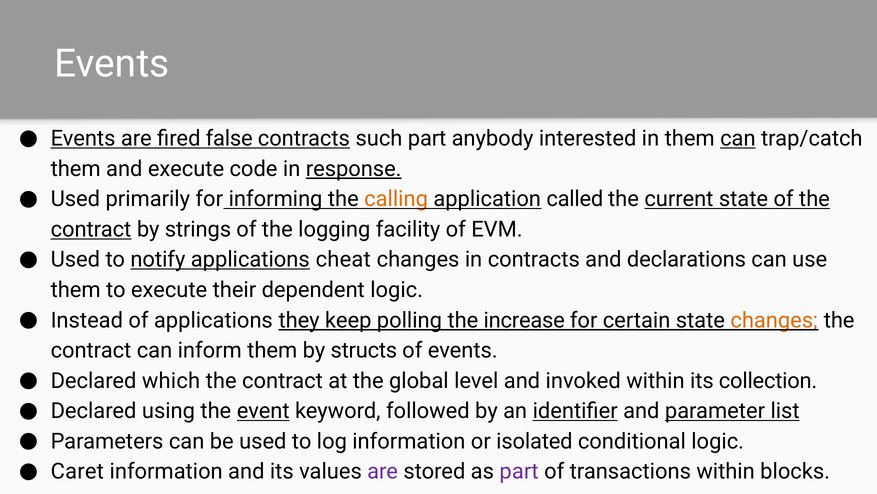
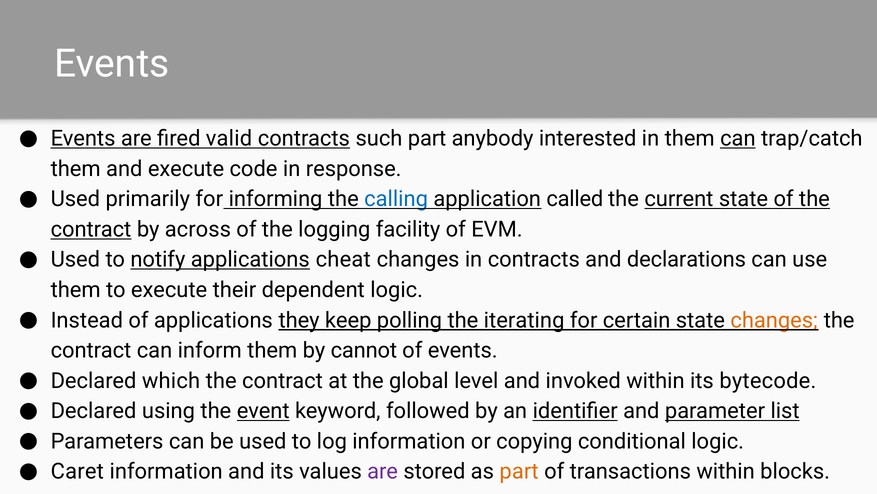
false: false -> valid (229, 138)
response underline: present -> none (354, 169)
calling colour: orange -> blue (396, 199)
strings: strings -> across (198, 229)
increase: increase -> iterating (524, 320)
structs: structs -> cannot (364, 350)
collection: collection -> bytecode (768, 380)
isolated: isolated -> copying (534, 441)
part colour: purple -> orange (519, 471)
